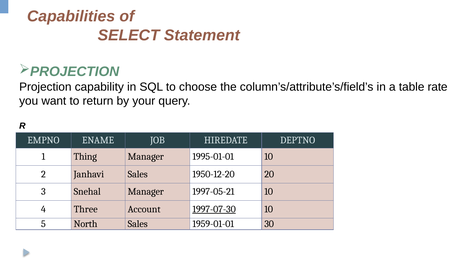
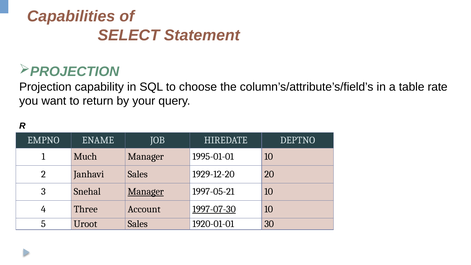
Thing: Thing -> Much (85, 157)
1950-12-20: 1950-12-20 -> 1929-12-20 (214, 174)
Manager underline: none -> present (146, 192)
North: North -> Uroot (85, 224)
1959-01-01: 1959-01-01 -> 1920-01-01 (213, 224)
